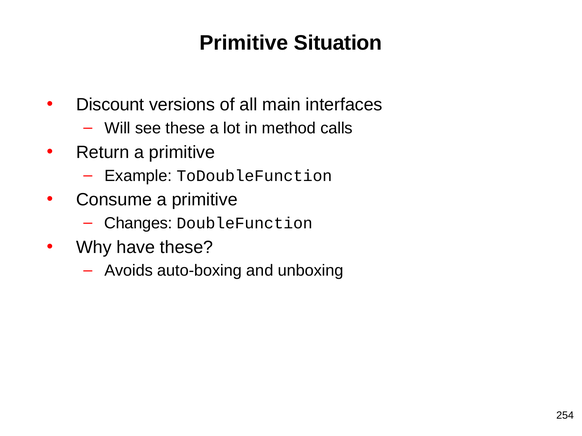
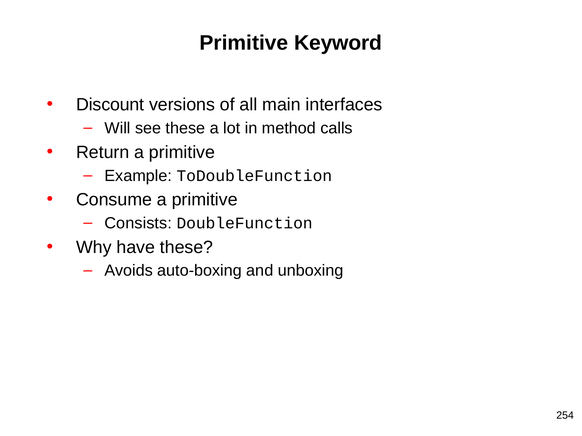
Situation: Situation -> Keyword (338, 43)
Changes: Changes -> Consists (138, 223)
